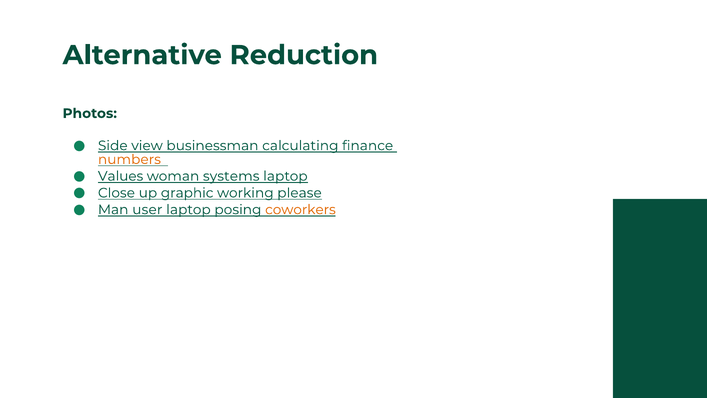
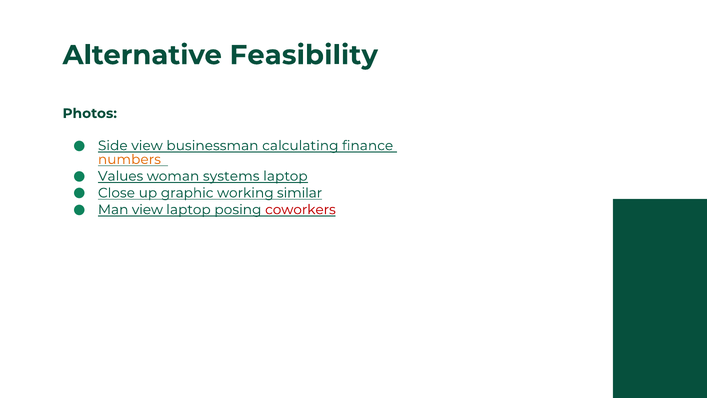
Reduction: Reduction -> Feasibility (304, 55)
please: please -> similar (300, 193)
Man user: user -> view (147, 210)
coworkers colour: orange -> red (300, 210)
